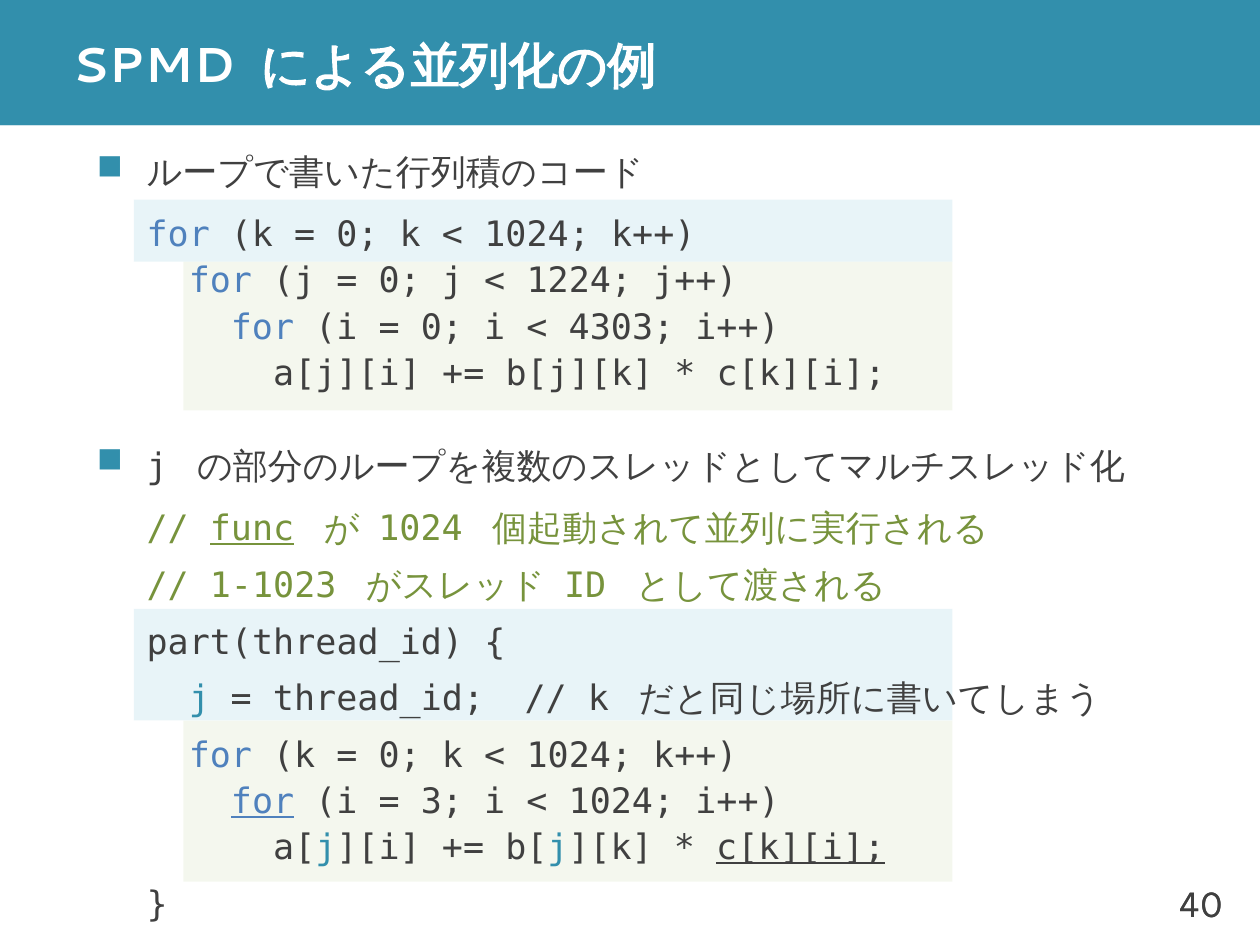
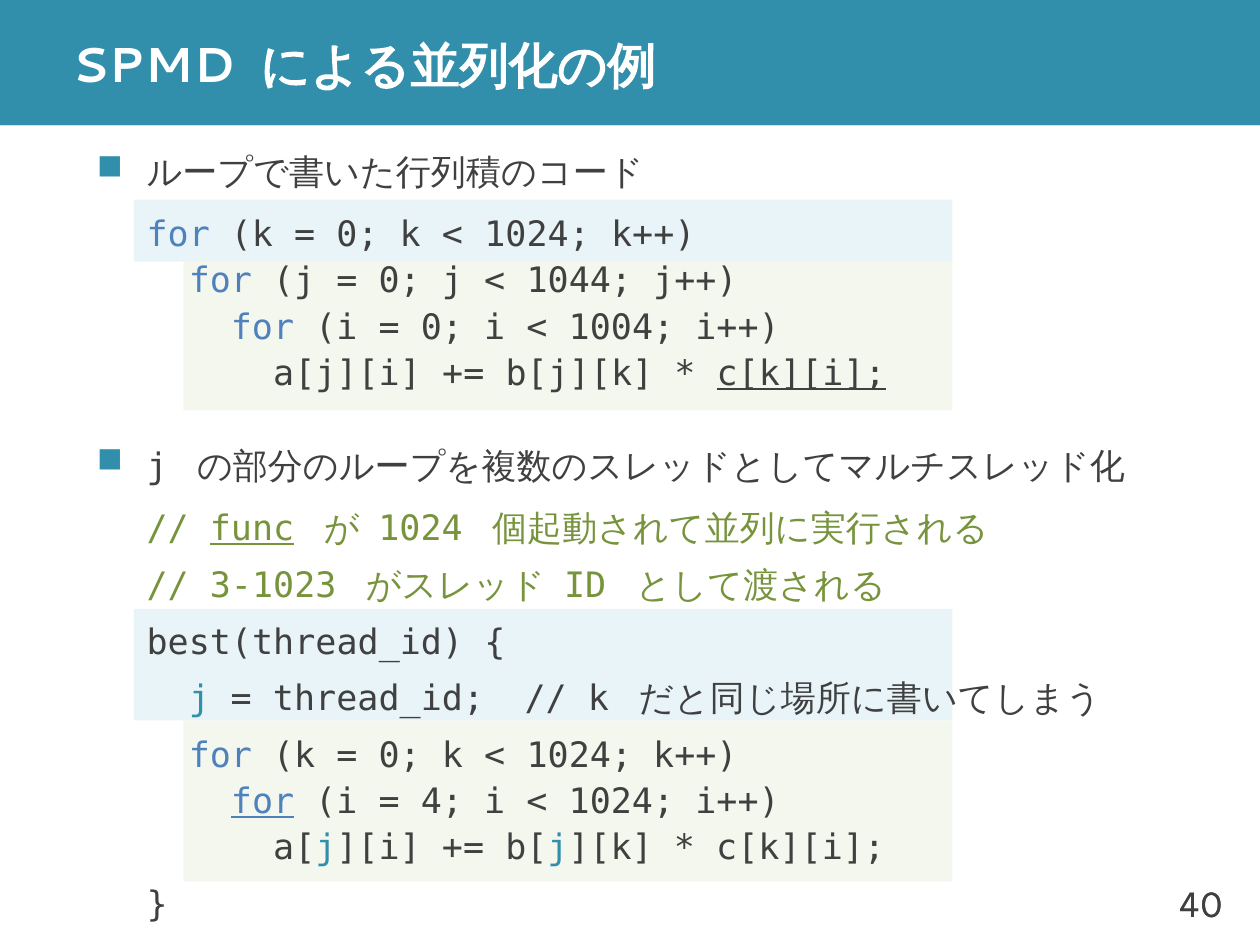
1224: 1224 -> 1044 (579, 281)
4303: 4303 -> 1004 (622, 327)
c[k][i underline: none -> present (801, 374)
1-1023: 1-1023 -> 3-1023 (273, 586)
part(thread_id: part(thread_id -> best(thread_id (305, 642)
3: 3 -> 4 (442, 802)
c[k][i underline: present -> none (801, 848)
